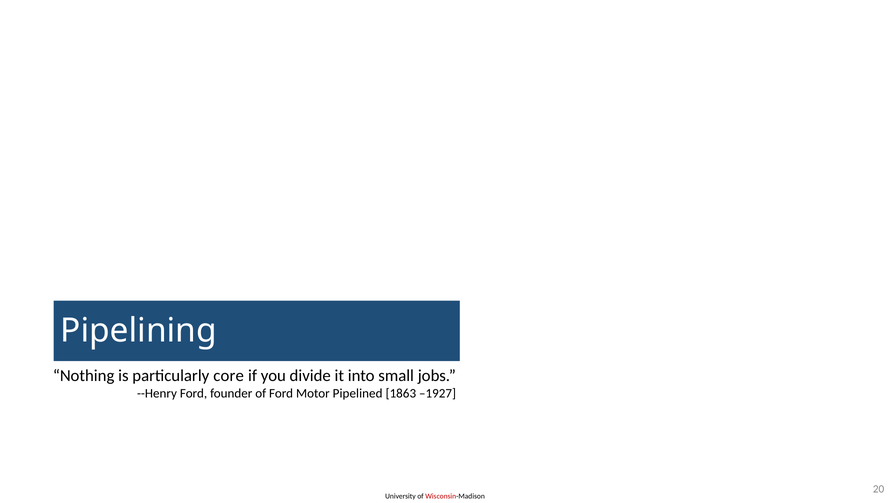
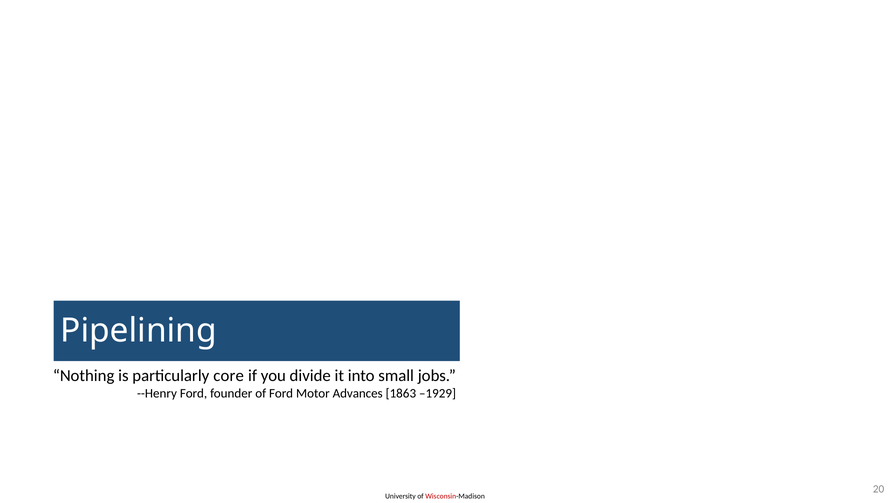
Pipelined: Pipelined -> Advances (358, 393)
–1927: –1927 -> –1929 (438, 393)
